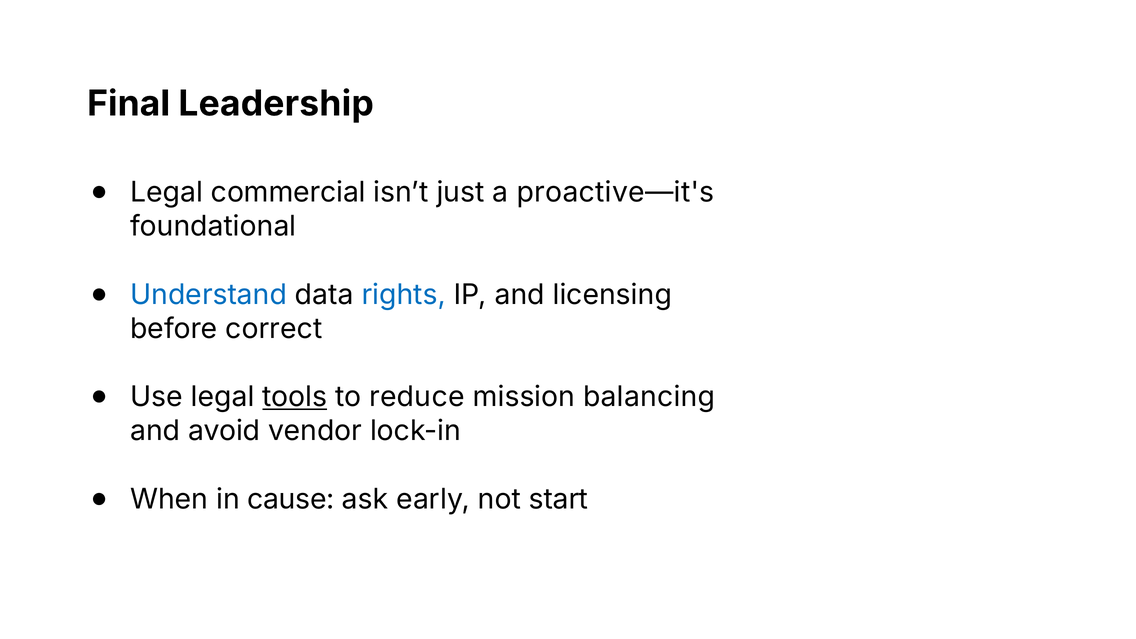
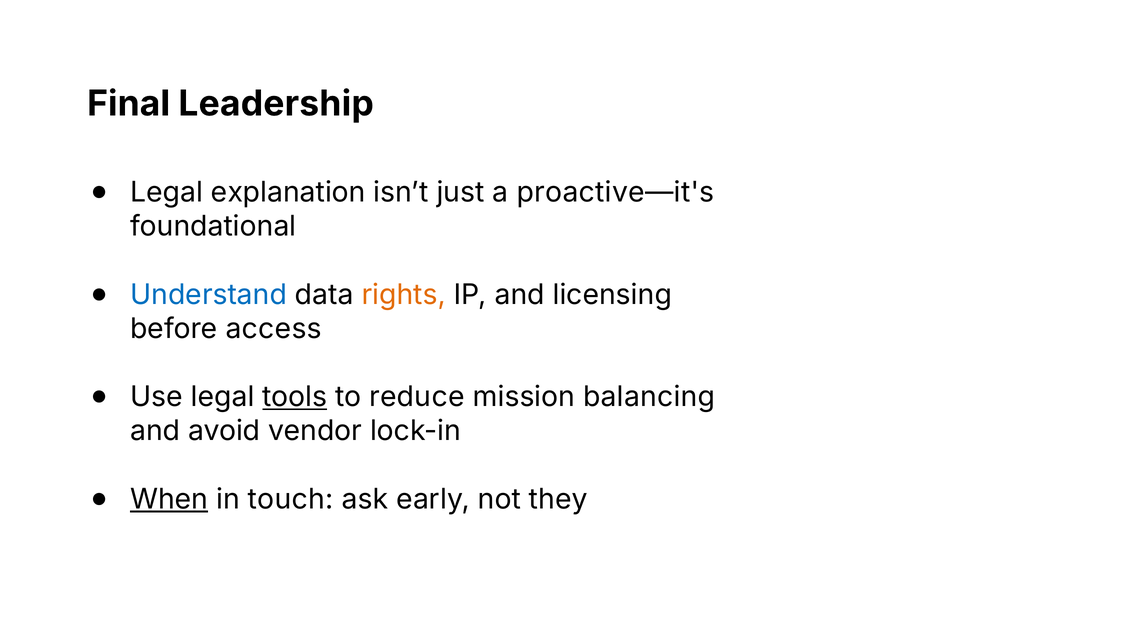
commercial: commercial -> explanation (288, 193)
rights colour: blue -> orange (404, 295)
correct: correct -> access (274, 329)
When underline: none -> present (169, 499)
cause: cause -> touch (291, 499)
start: start -> they (558, 499)
